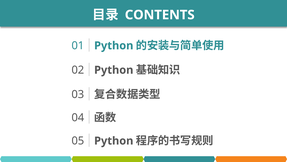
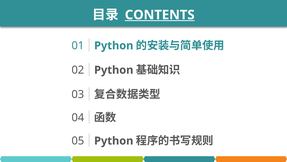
CONTENTS underline: none -> present (160, 15)
